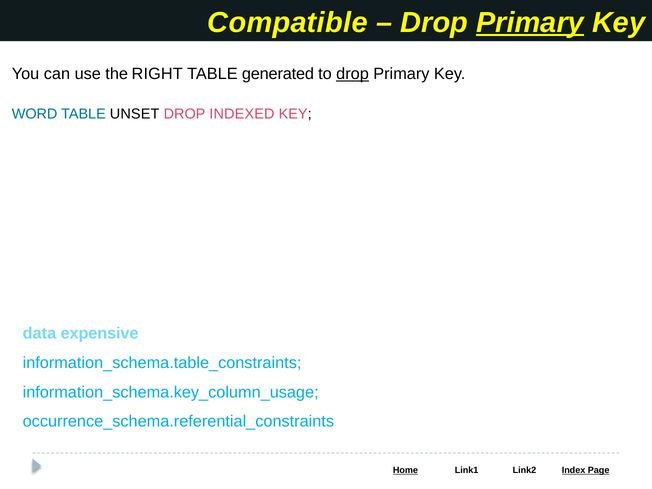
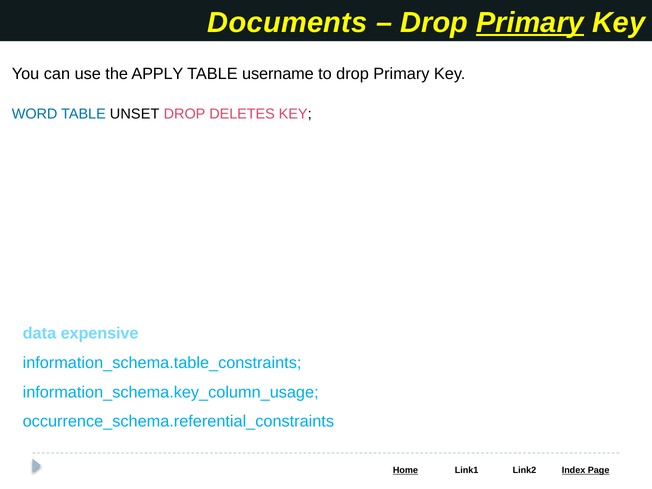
Compatible: Compatible -> Documents (287, 23)
RIGHT: RIGHT -> APPLY (157, 74)
generated: generated -> username (278, 74)
drop underline: present -> none (353, 74)
INDEXED: INDEXED -> DELETES (242, 114)
